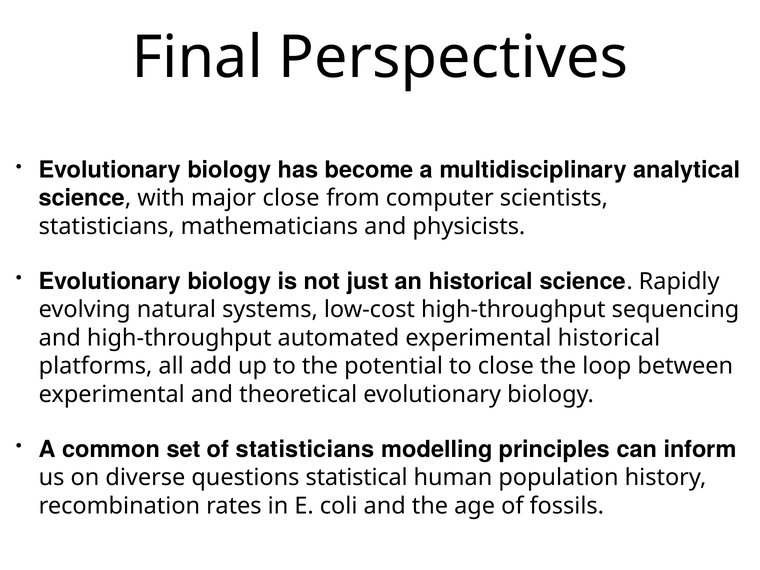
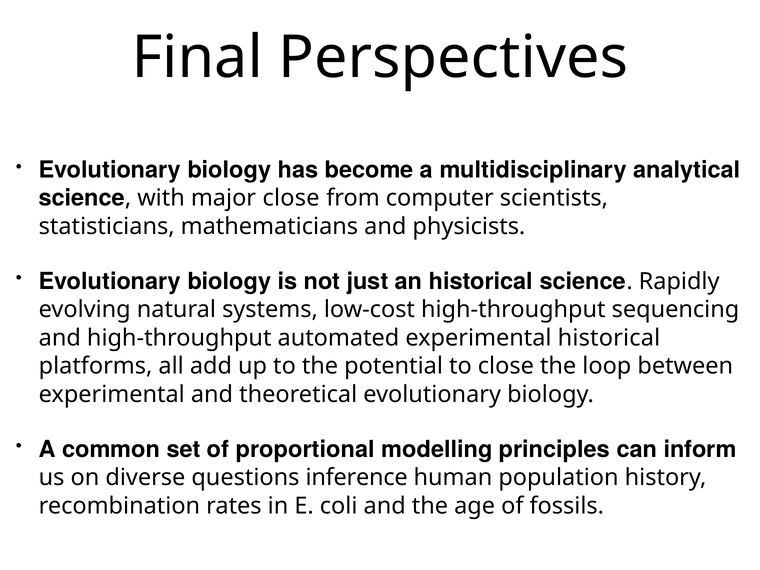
of statisticians: statisticians -> proportional (305, 449)
statistical: statistical -> inference (357, 478)
